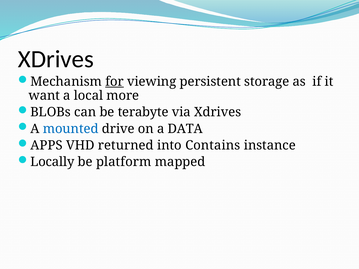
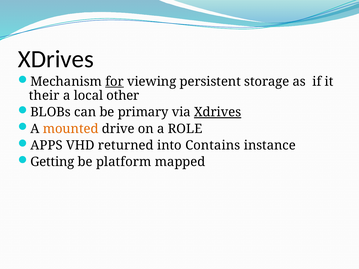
want: want -> their (44, 96)
more: more -> other (123, 96)
terabyte: terabyte -> primary (143, 112)
Xdrives underline: none -> present (218, 112)
mounted colour: blue -> orange (71, 129)
DATA: DATA -> ROLE (185, 129)
Locally: Locally -> Getting (52, 162)
